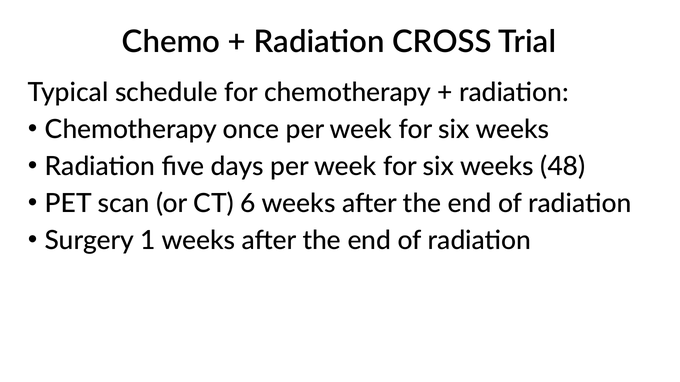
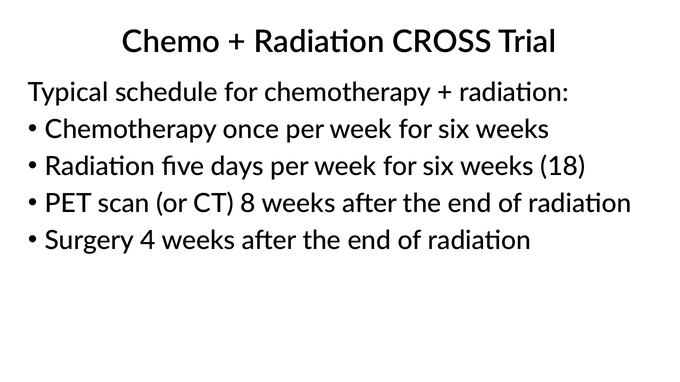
48: 48 -> 18 (563, 167)
6: 6 -> 8 (248, 204)
1: 1 -> 4 (148, 241)
